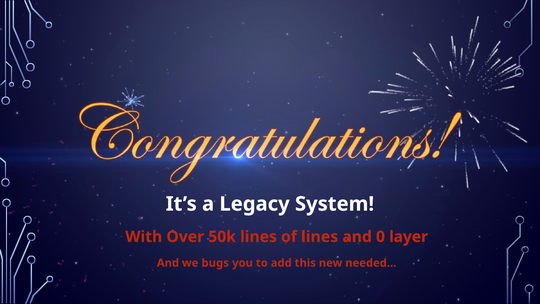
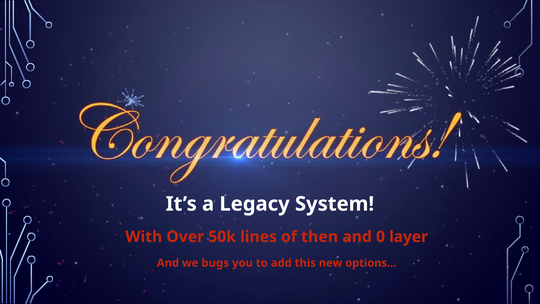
of lines: lines -> then (320, 237)
needed…: needed… -> options… (371, 263)
